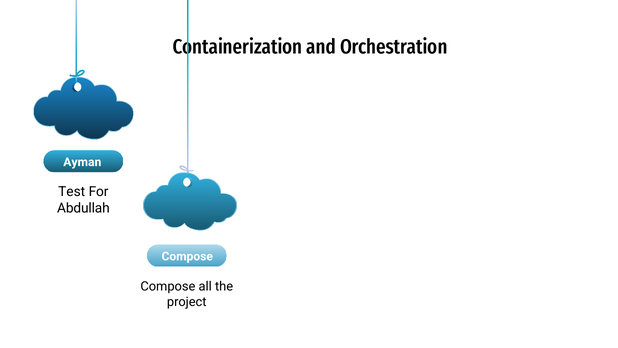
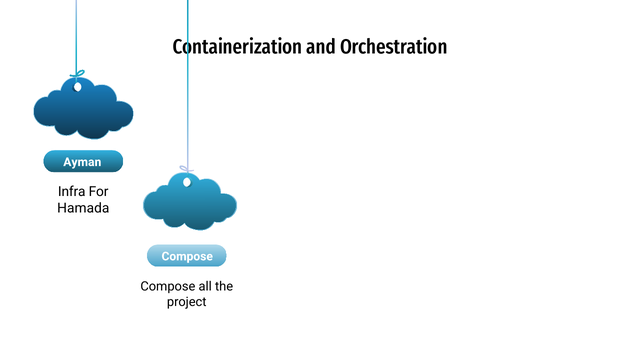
Test: Test -> Infra (72, 191)
Abdullah: Abdullah -> Hamada (83, 208)
